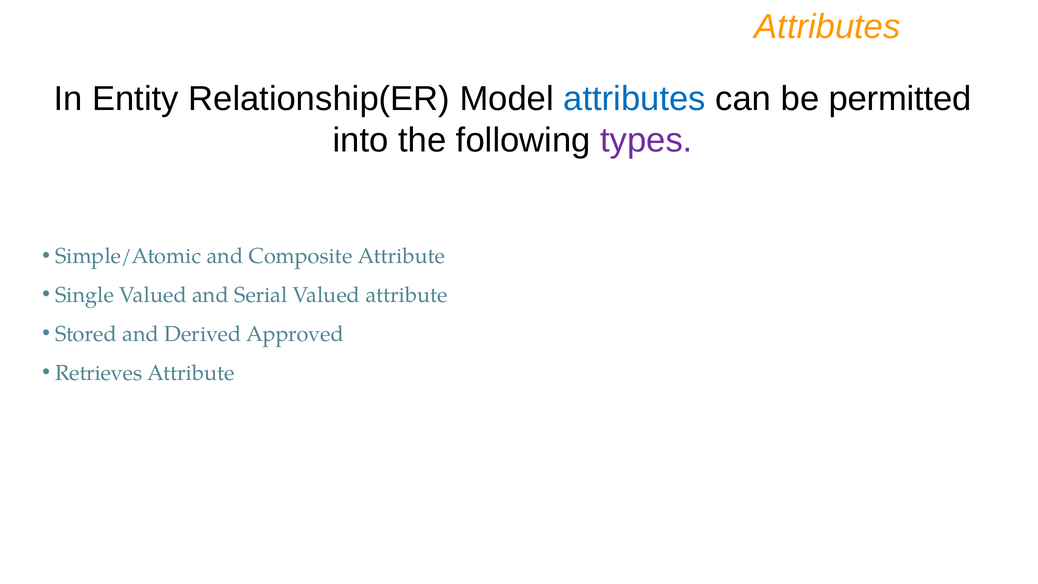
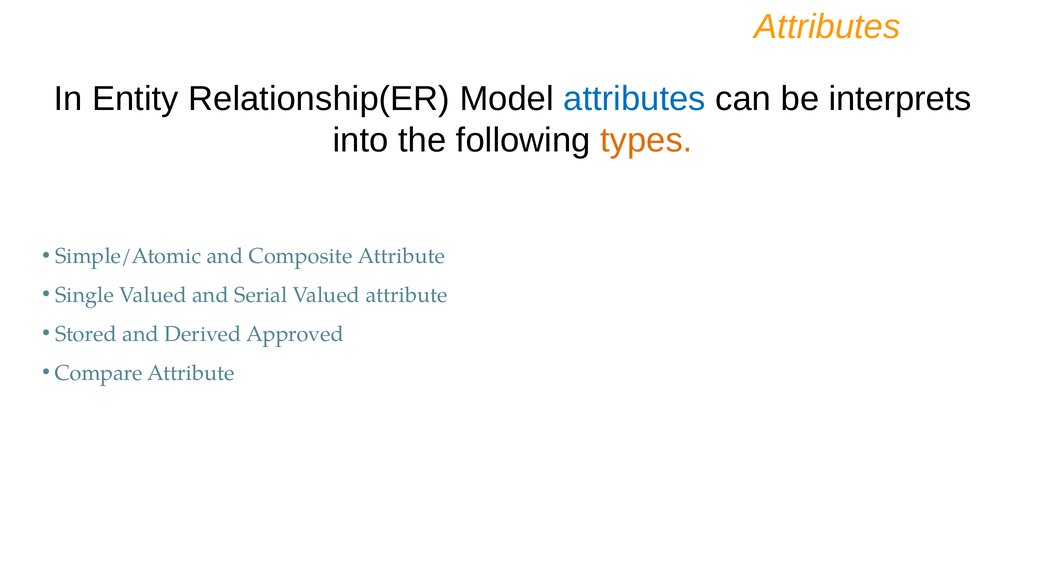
permitted: permitted -> interprets (900, 99)
types colour: purple -> orange (646, 140)
Retrieves: Retrieves -> Compare (99, 373)
